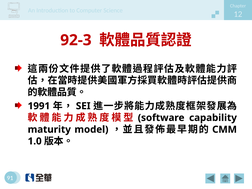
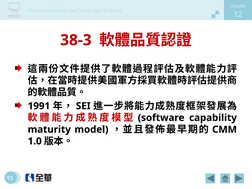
92-3: 92-3 -> 38-3 (76, 40)
